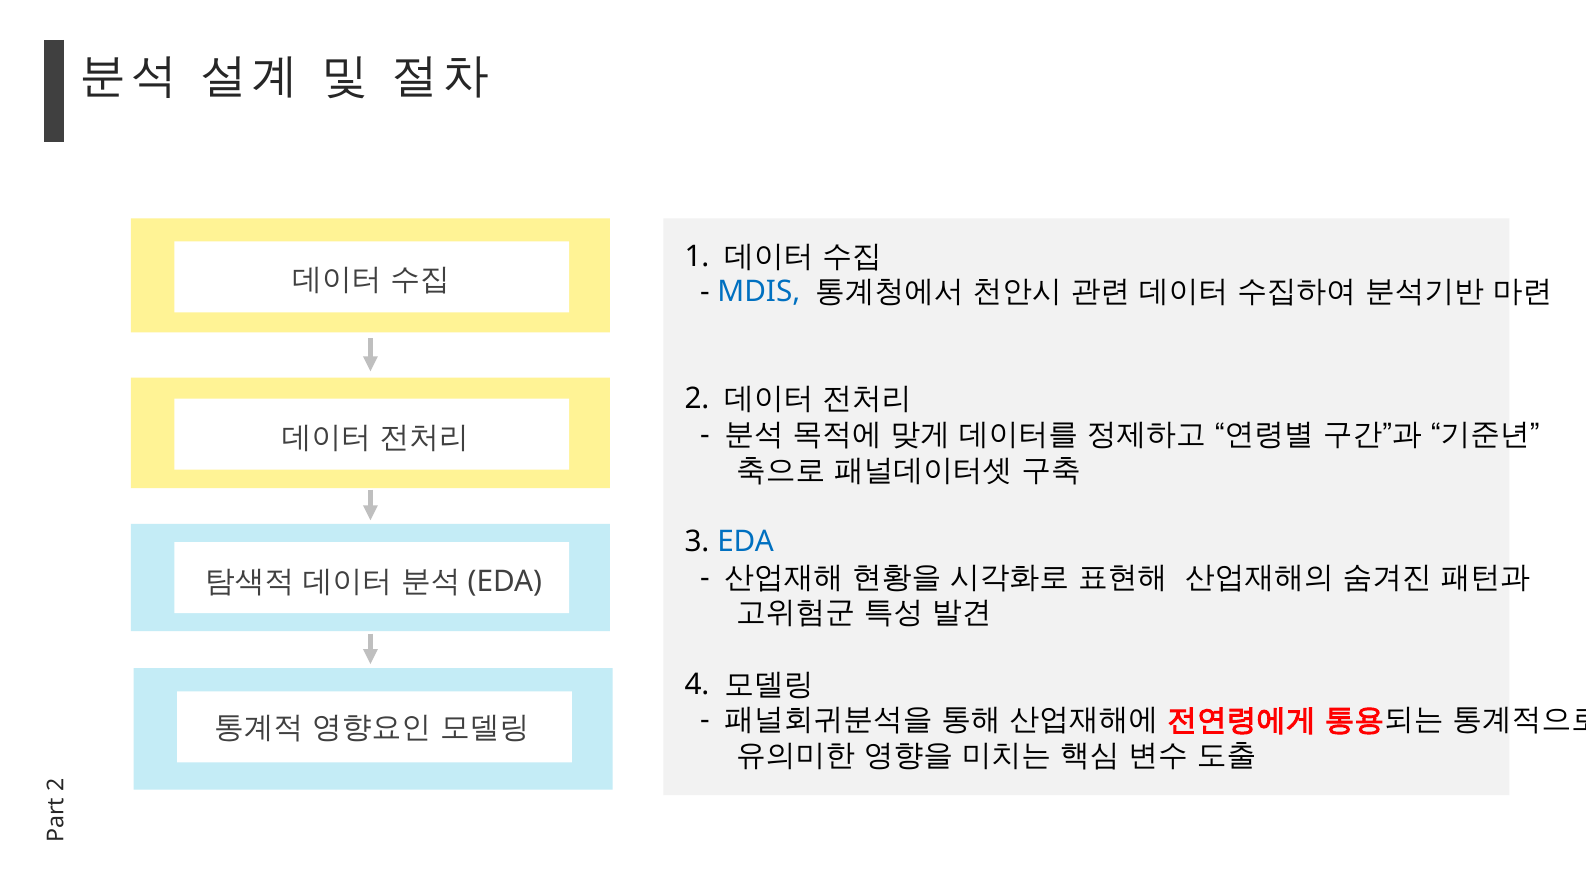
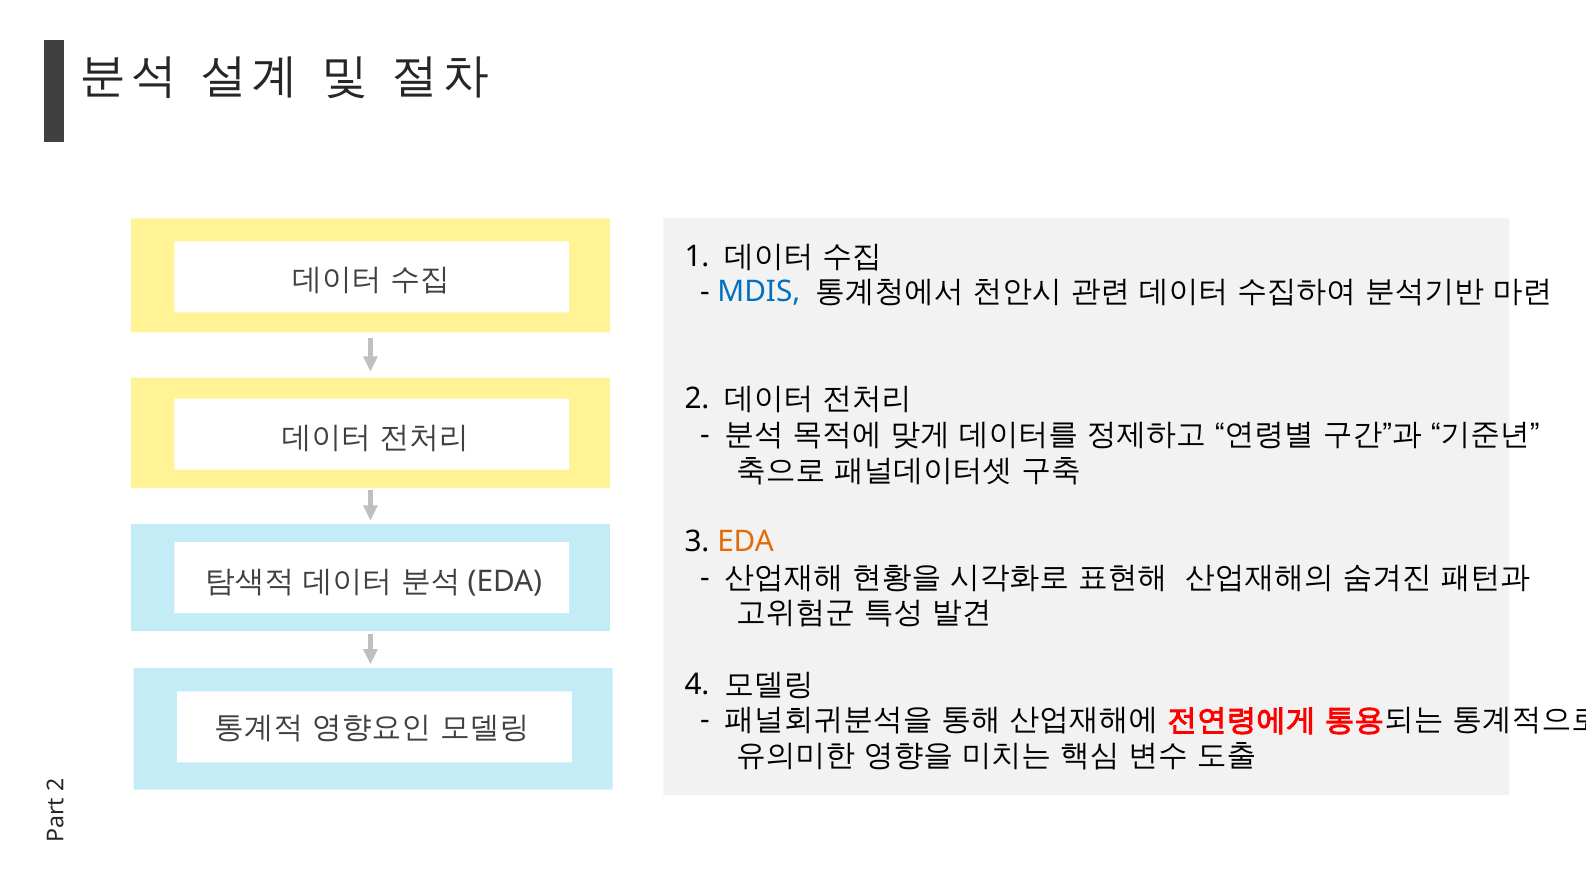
EDA colour: blue -> orange (746, 542)
